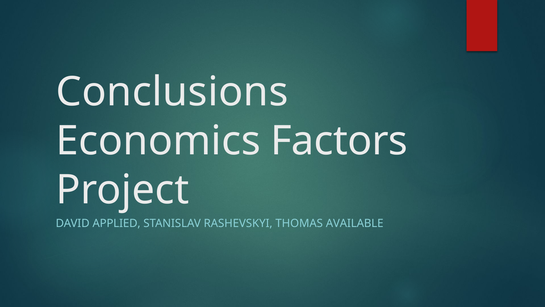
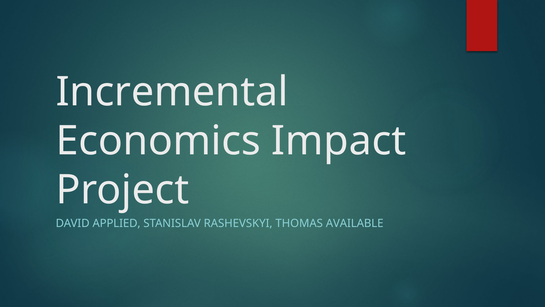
Conclusions: Conclusions -> Incremental (172, 92)
Factors: Factors -> Impact (339, 141)
